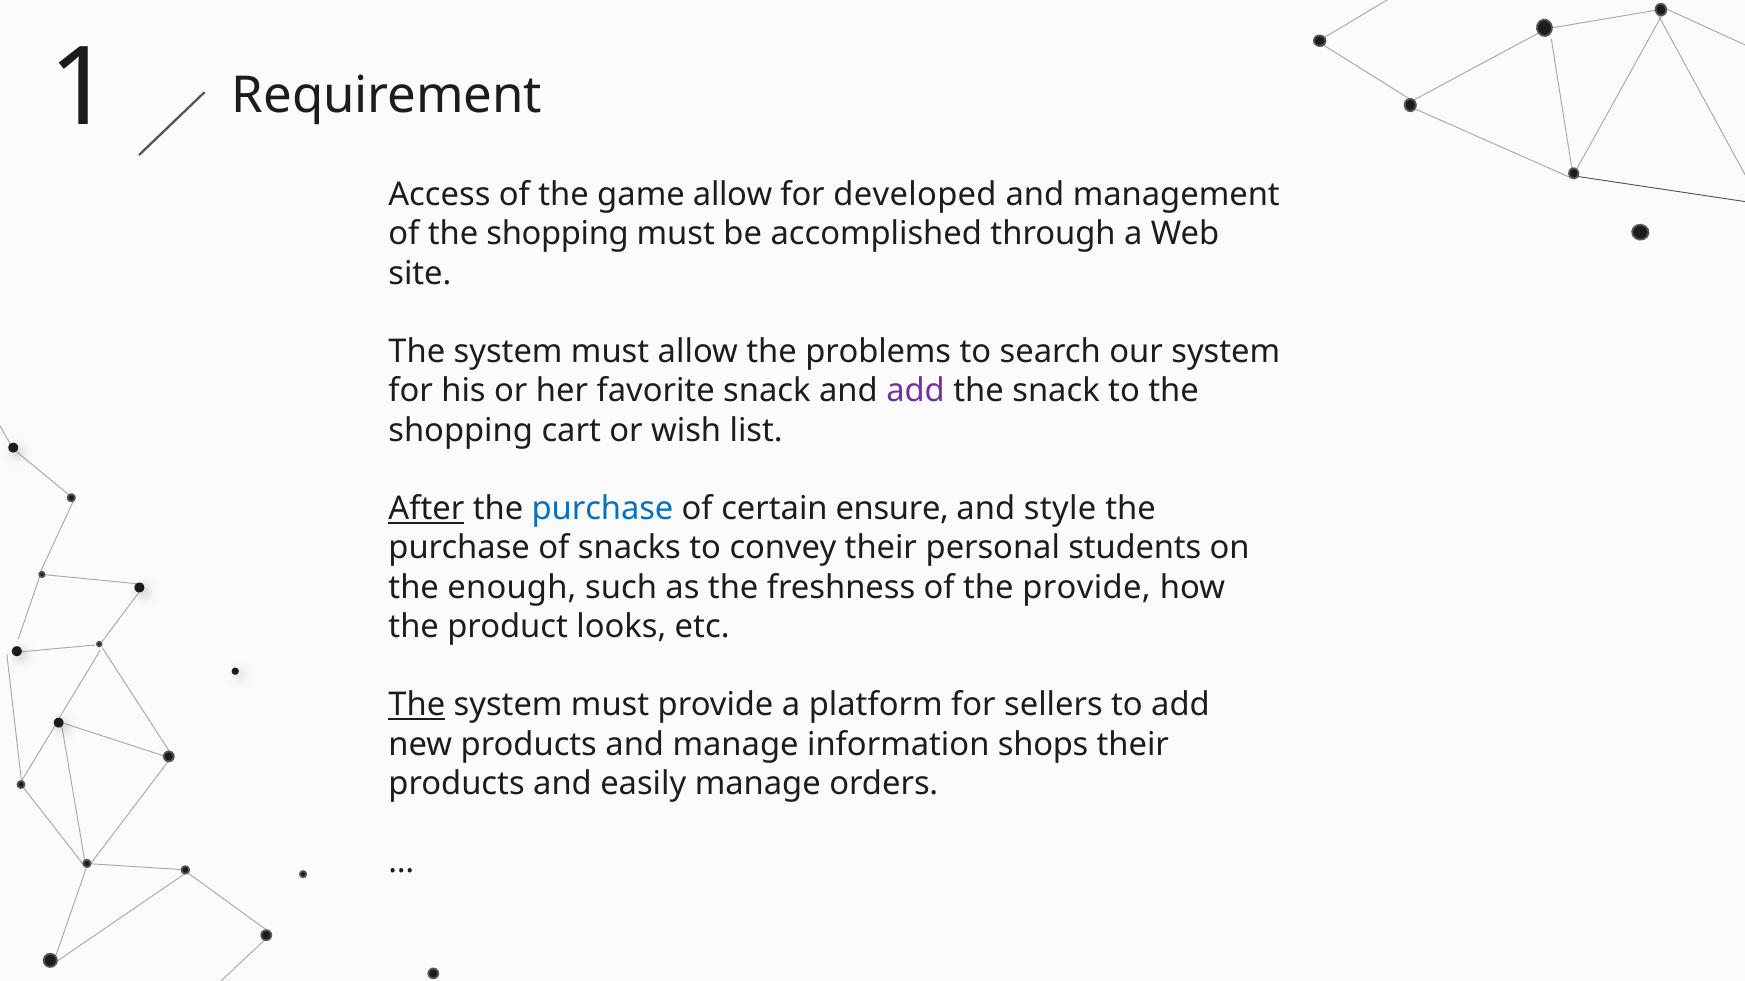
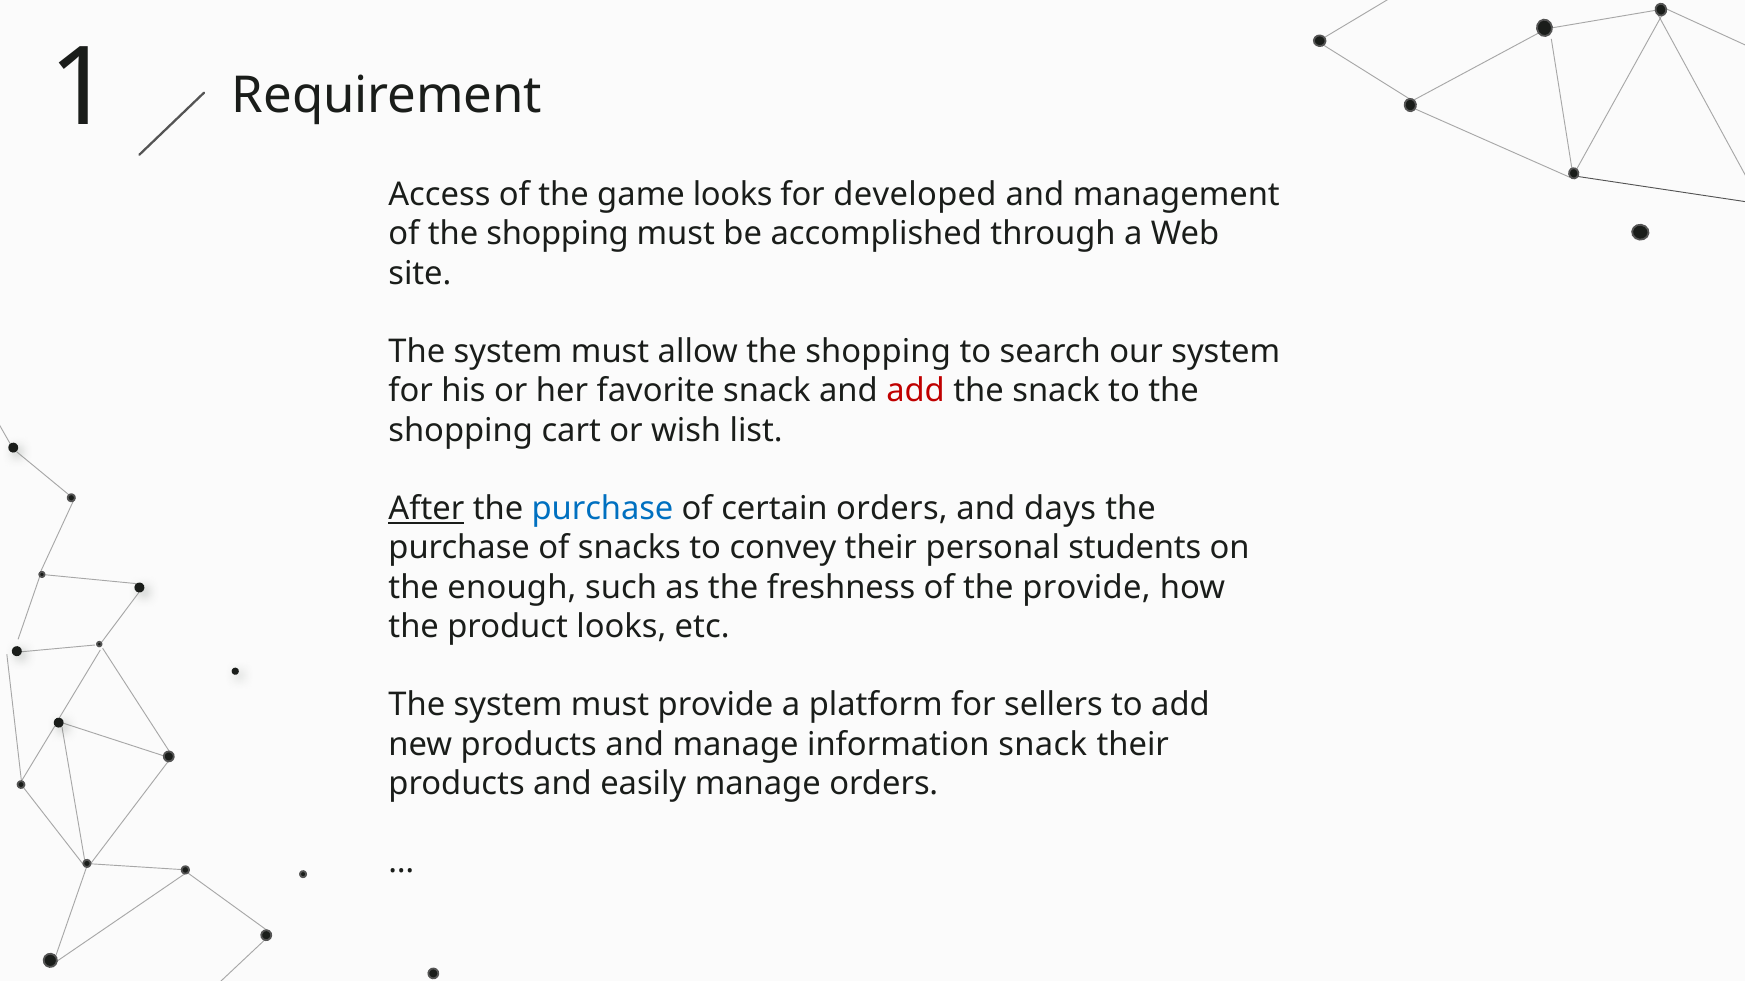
game allow: allow -> looks (733, 195)
allow the problems: problems -> shopping (878, 352)
add colour: purple -> red (916, 391)
certain ensure: ensure -> orders (892, 509)
style: style -> days (1060, 509)
The underline: present -> none (417, 705)
information shops: shops -> snack (1043, 745)
